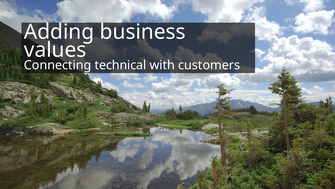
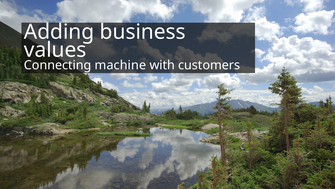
technical: technical -> machine (120, 65)
